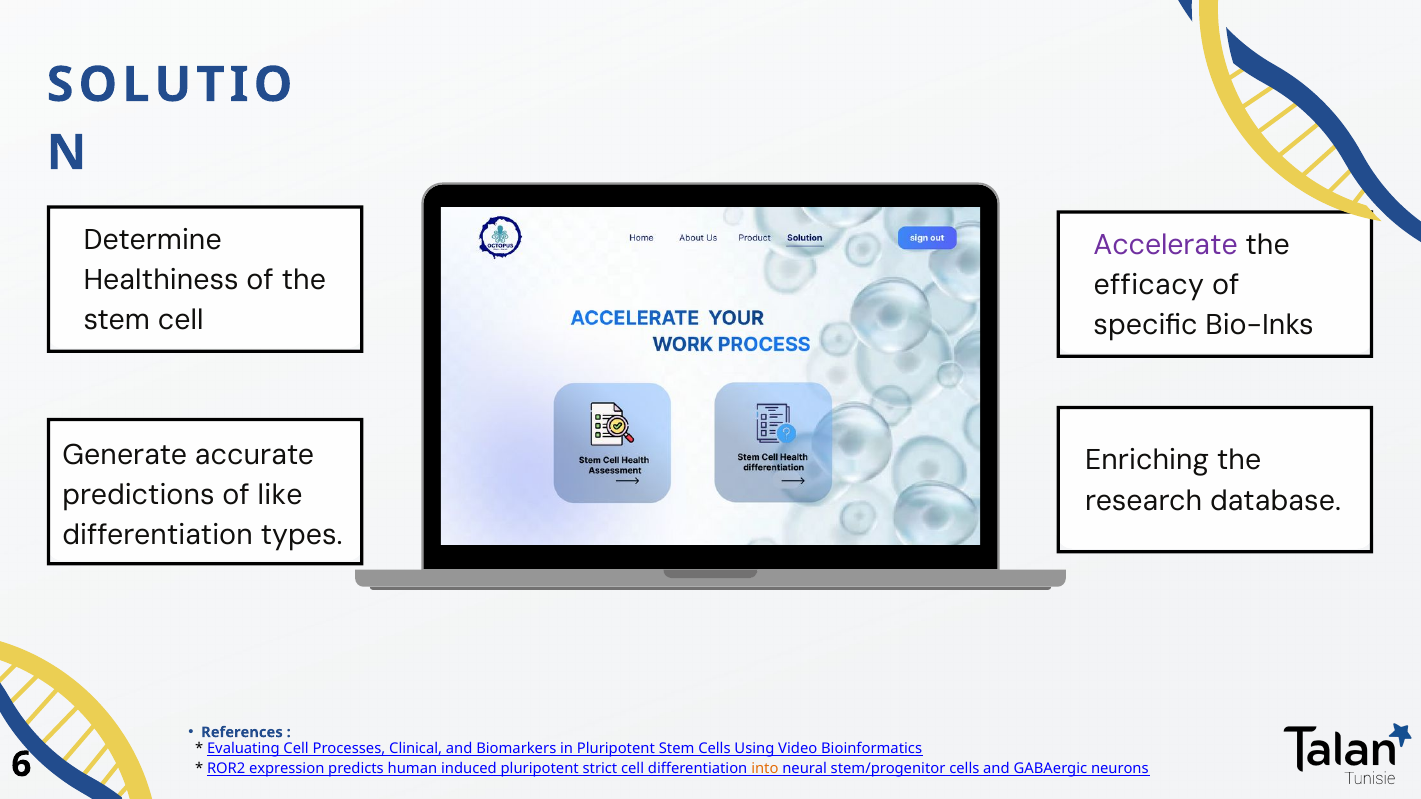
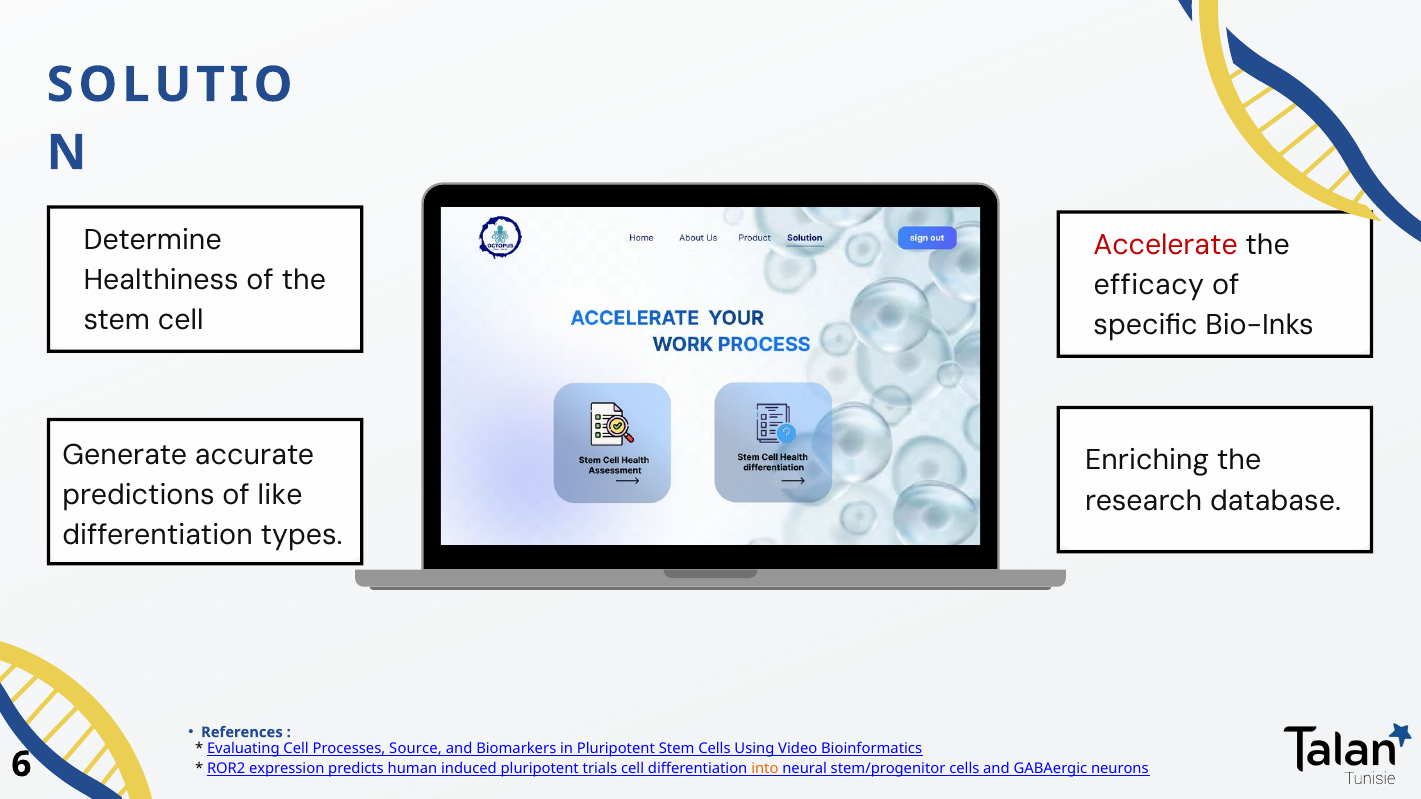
Accelerate colour: purple -> red (1166, 245)
Clinical: Clinical -> Source (416, 749)
strict: strict -> trials (600, 769)
